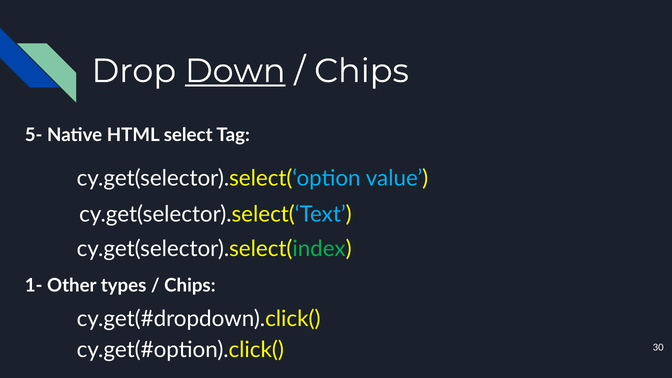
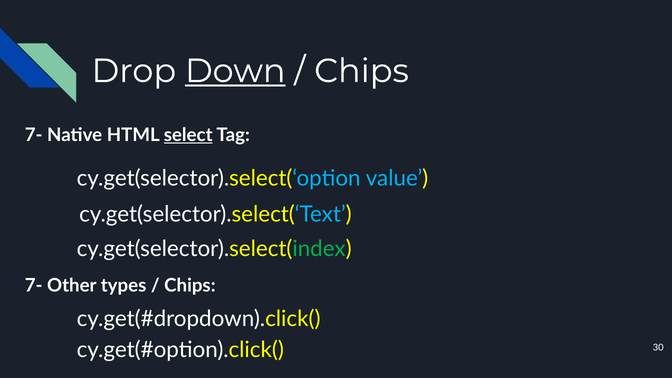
5-: 5- -> 7- (34, 135)
select underline: none -> present (188, 135)
1-: 1- -> 7- (34, 286)
